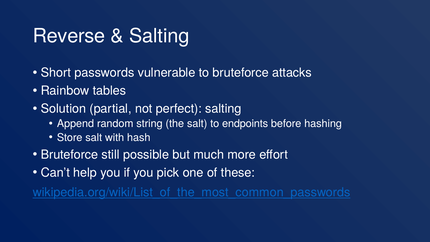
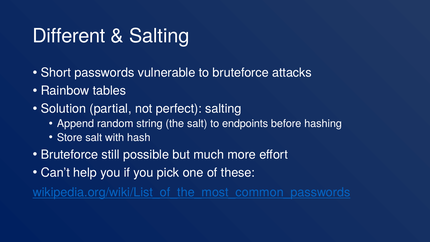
Reverse: Reverse -> Different (69, 36)
